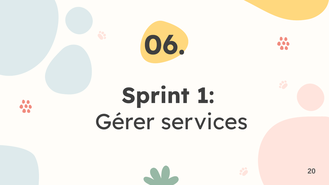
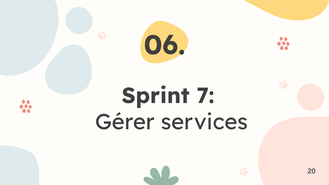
1: 1 -> 7 (205, 96)
